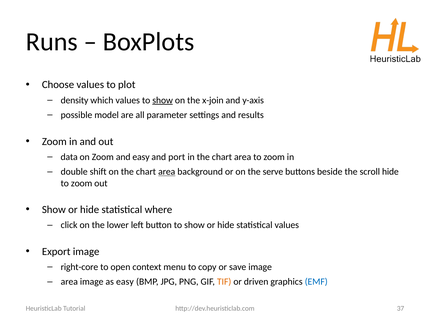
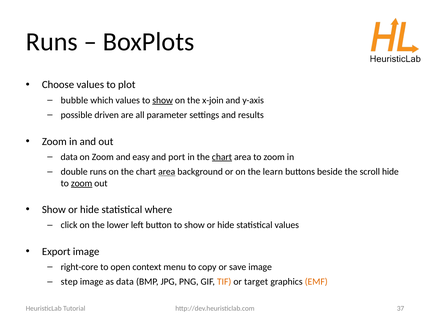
density: density -> bubble (74, 100)
model: model -> driven (107, 115)
chart underline: none -> present (222, 157)
double shift: shift -> runs (98, 171)
serve: serve -> learn (273, 171)
zoom underline: none -> present (82, 183)
area: area -> step (69, 281)
as easy: easy -> data (125, 281)
driven: driven -> target (256, 281)
EMF colour: blue -> orange (316, 281)
